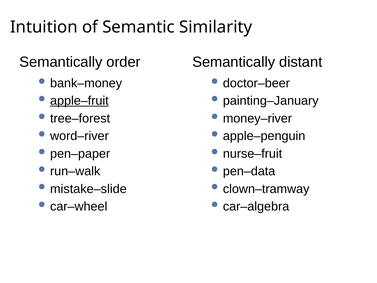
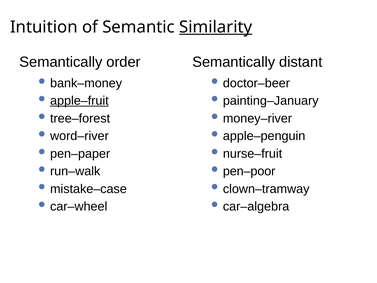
Similarity underline: none -> present (216, 27)
pen–data: pen–data -> pen–poor (249, 171)
mistake–slide: mistake–slide -> mistake–case (88, 189)
